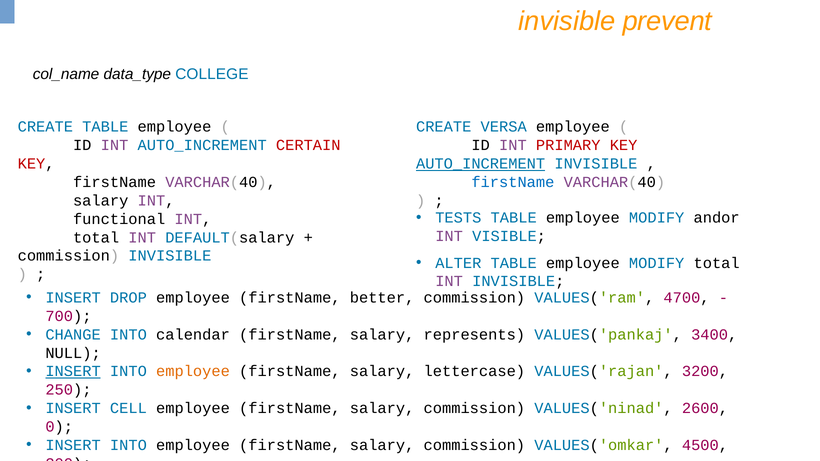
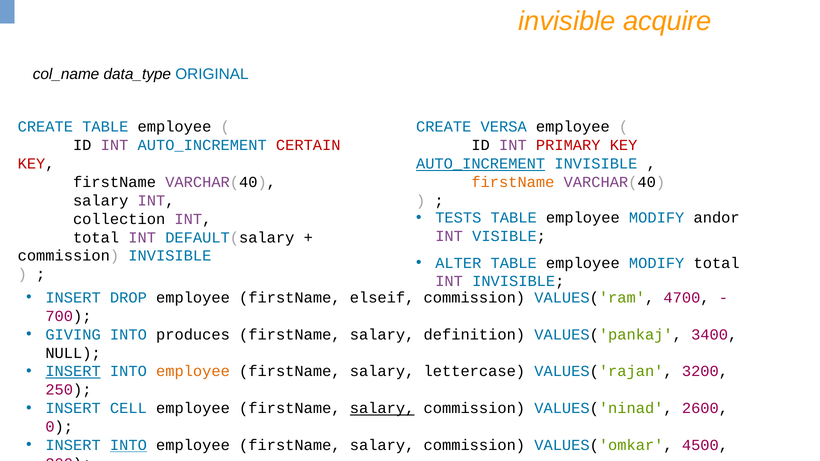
prevent: prevent -> acquire (667, 21)
COLLEGE: COLLEGE -> ORIGINAL (212, 74)
firstName colour: blue -> orange (513, 182)
functional: functional -> collection (119, 219)
better: better -> elseif (382, 298)
CHANGE: CHANGE -> GIVING (73, 335)
calendar: calendar -> produces (193, 335)
represents: represents -> definition (474, 335)
salary underline: none -> present (382, 408)
INTO underline: none -> present (128, 445)
